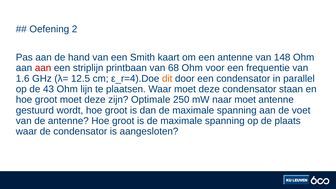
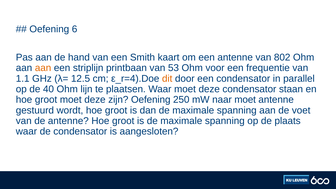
2: 2 -> 6 (75, 29)
148: 148 -> 802 (282, 57)
aan colour: red -> orange (43, 68)
68: 68 -> 53 (173, 68)
1.6: 1.6 -> 1.1 (23, 79)
43: 43 -> 40 (48, 89)
zijn Optimale: Optimale -> Oefening (151, 100)
